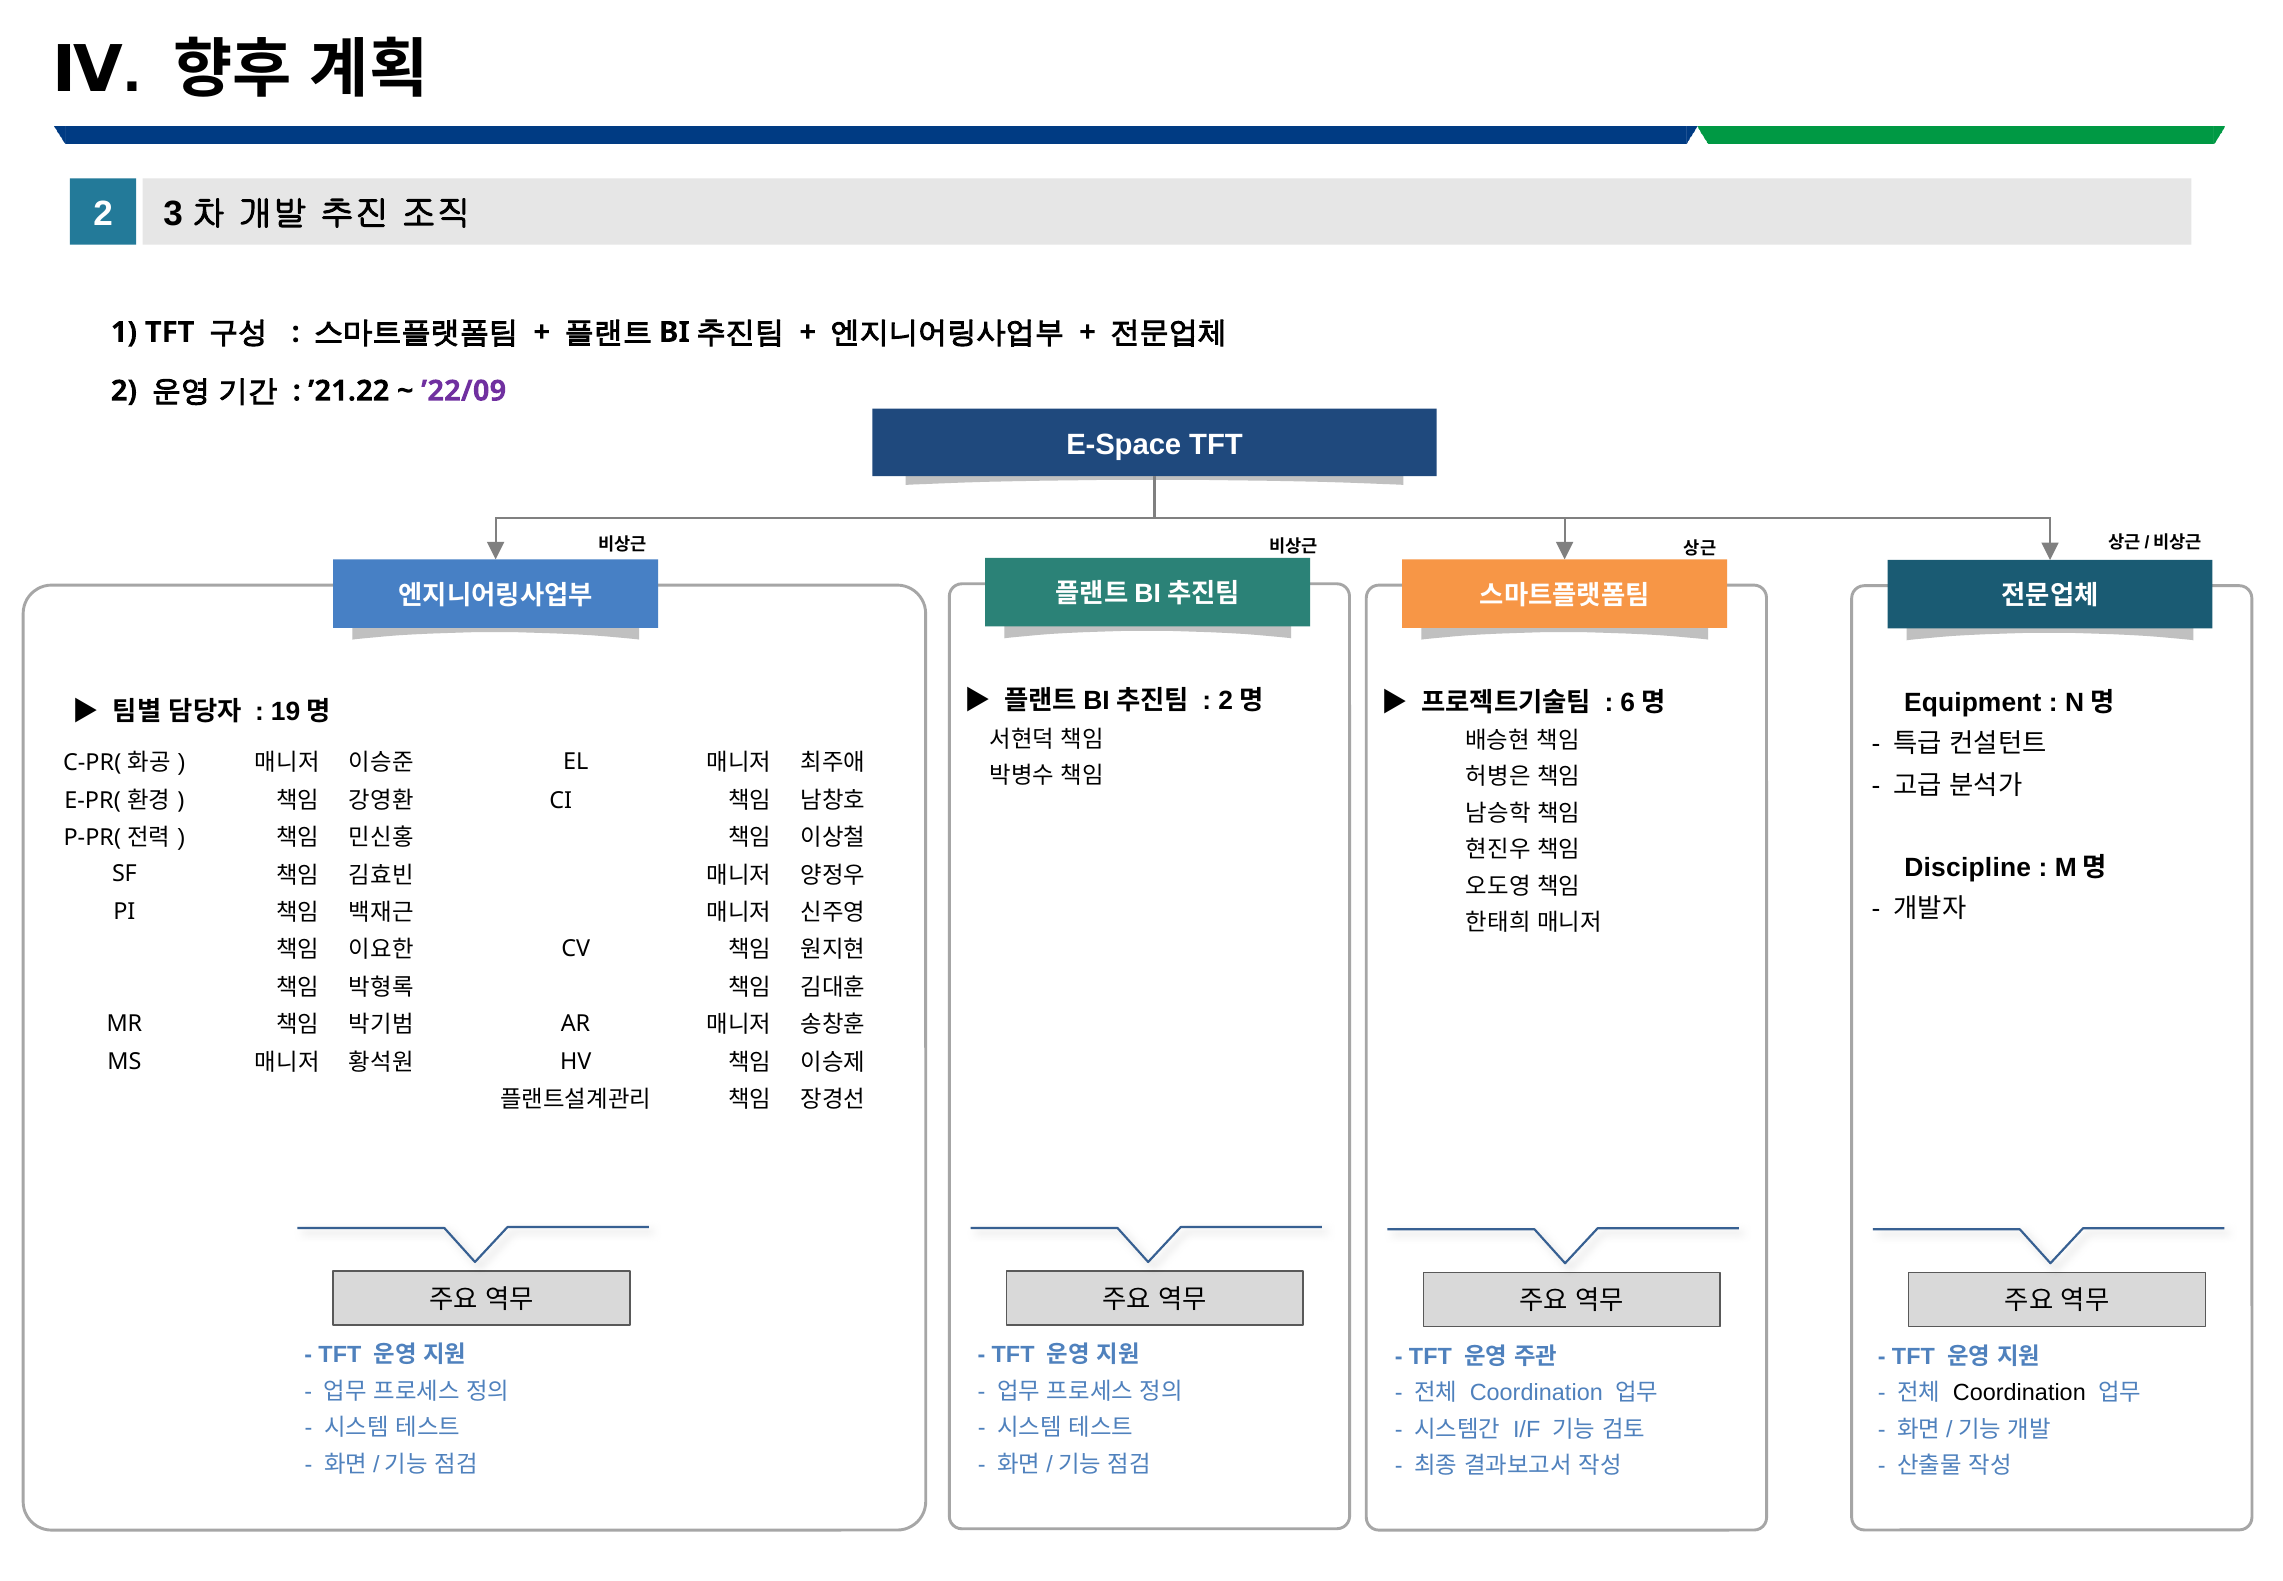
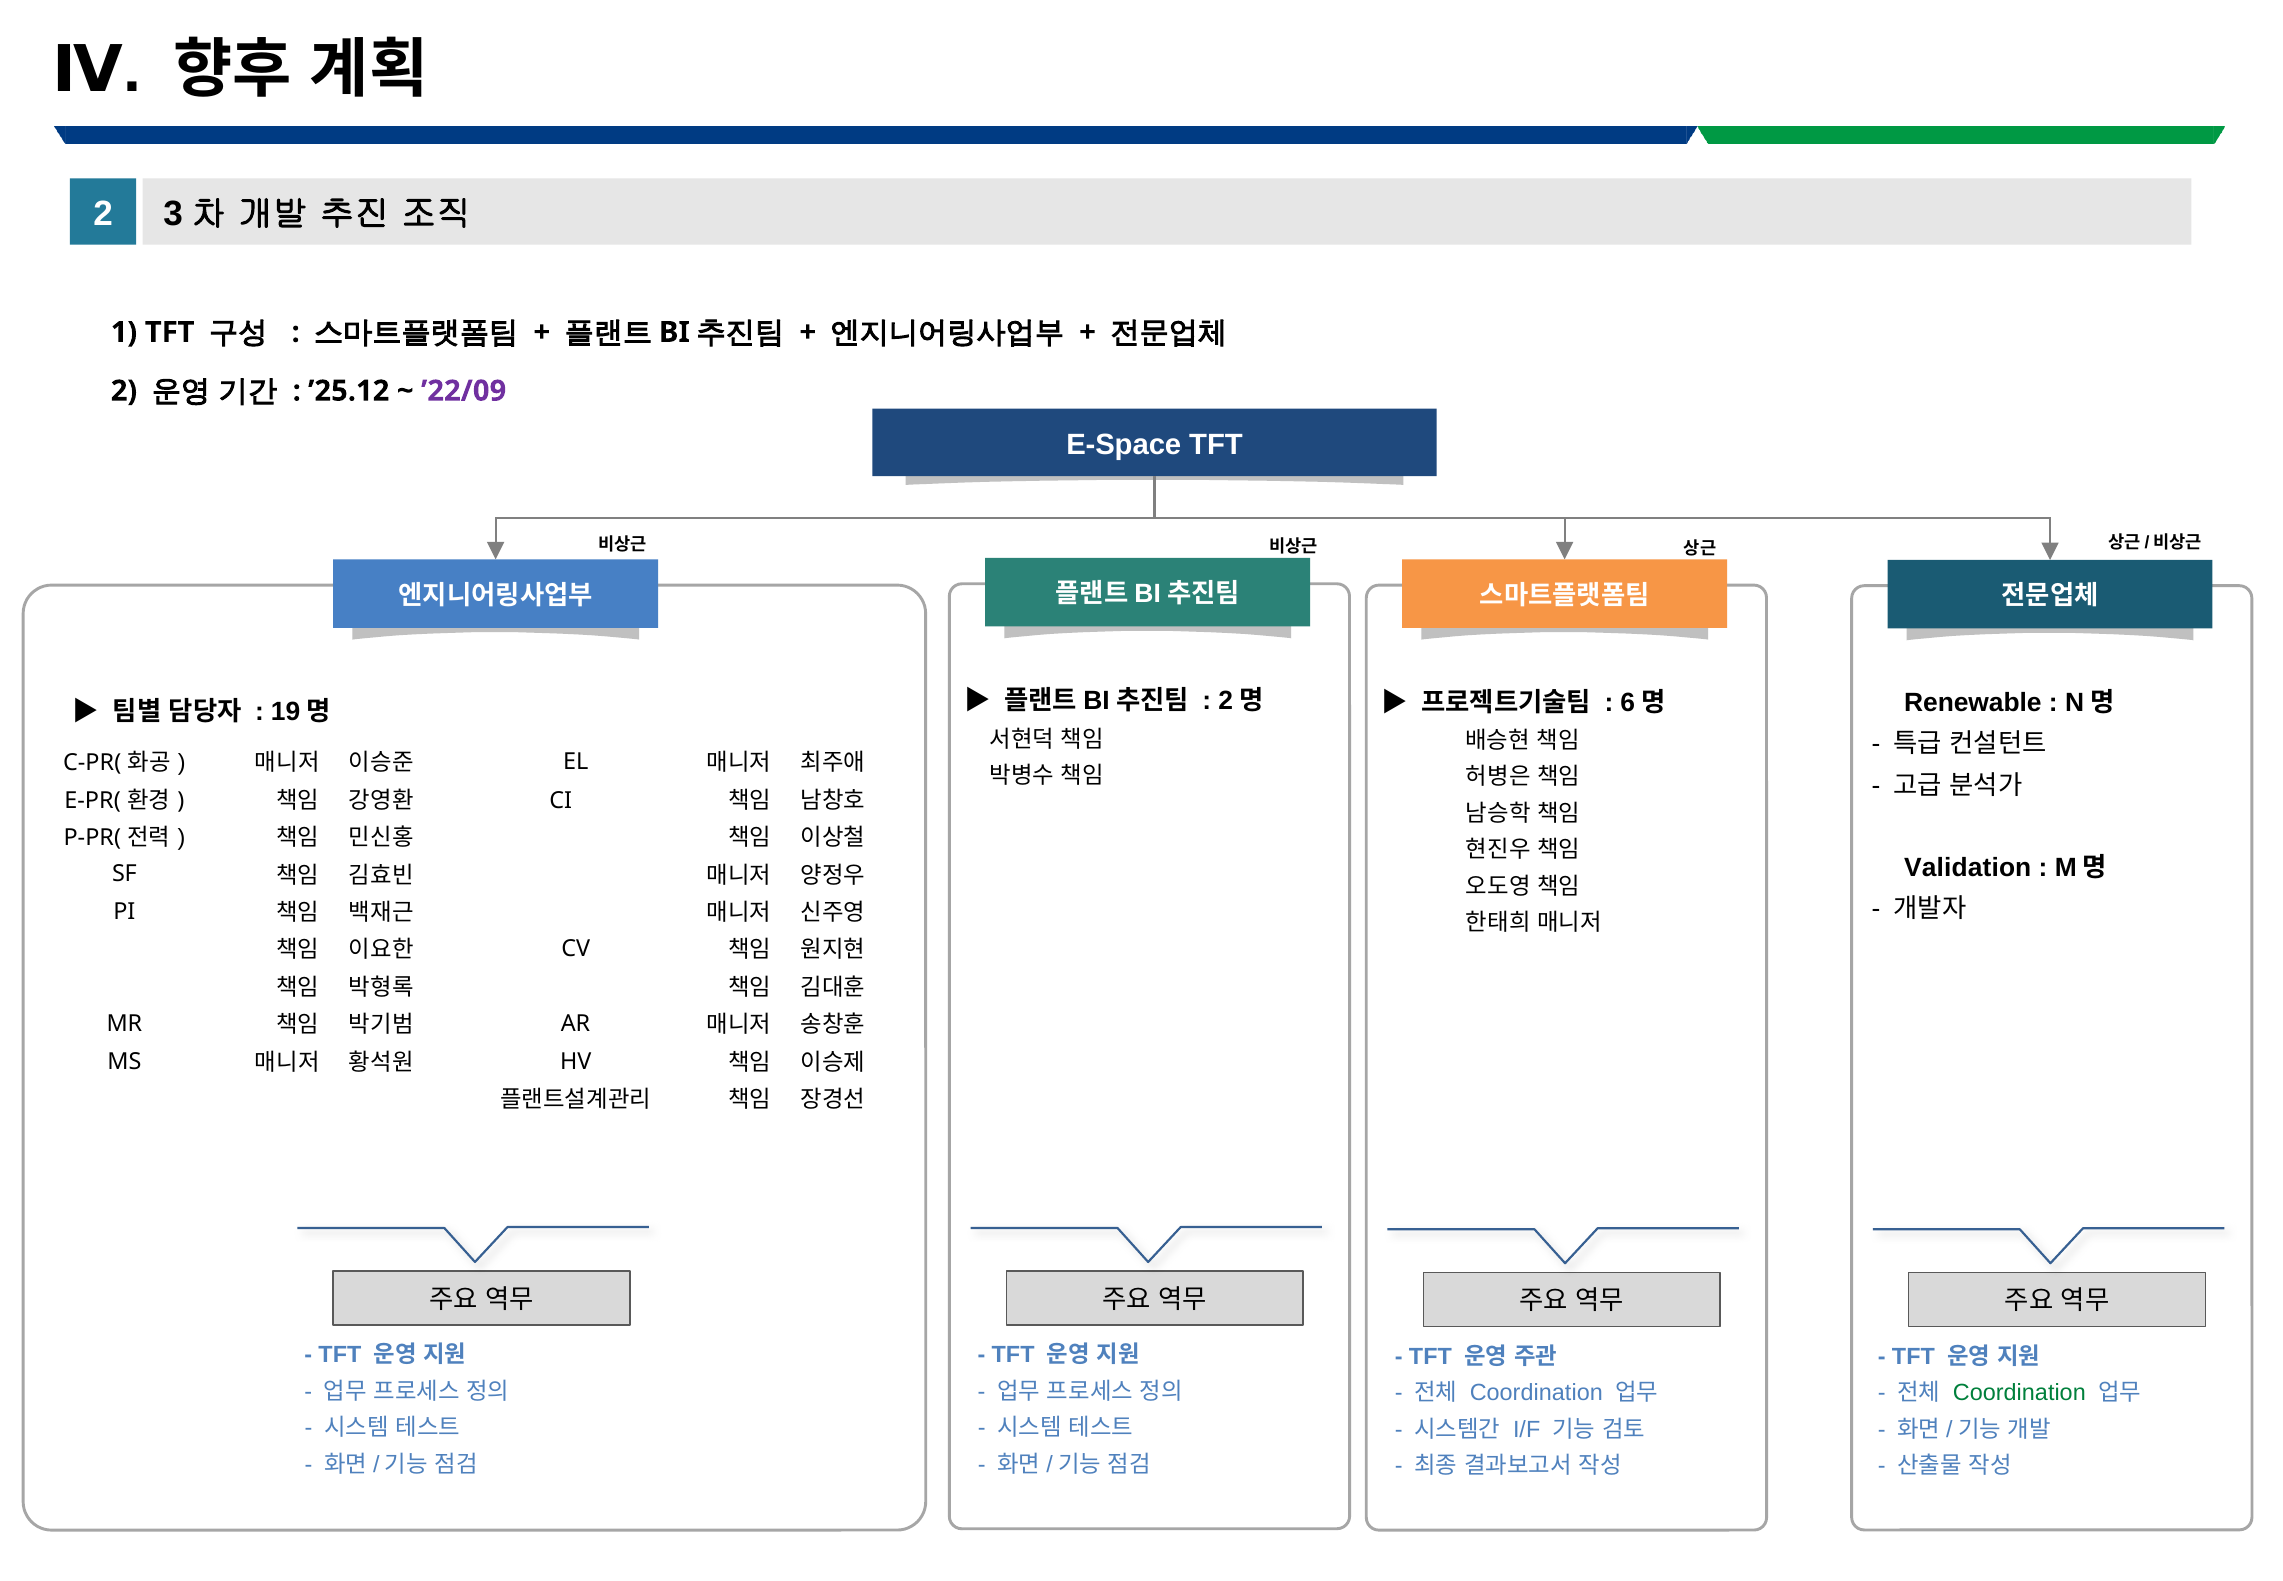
’21.22: ’21.22 -> ’25.12 (349, 391)
Equipment: Equipment -> Renewable (1973, 703)
Discipline: Discipline -> Validation (1968, 868)
Coordination colour: black -> green (2019, 1392)
